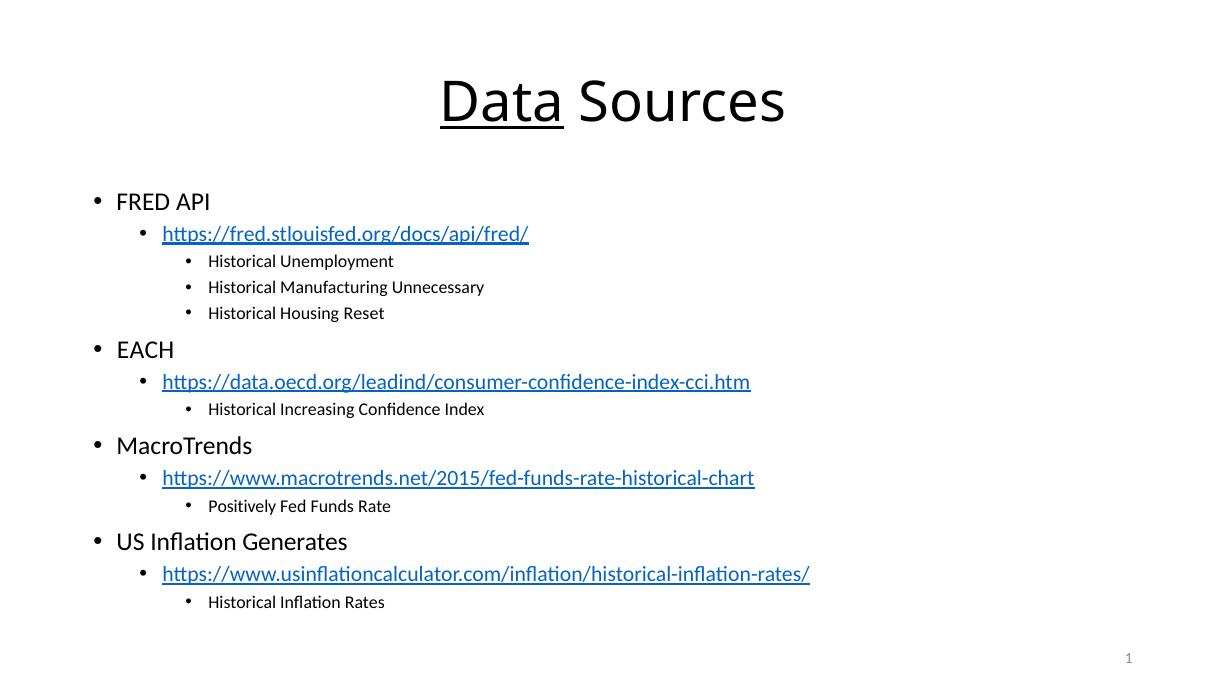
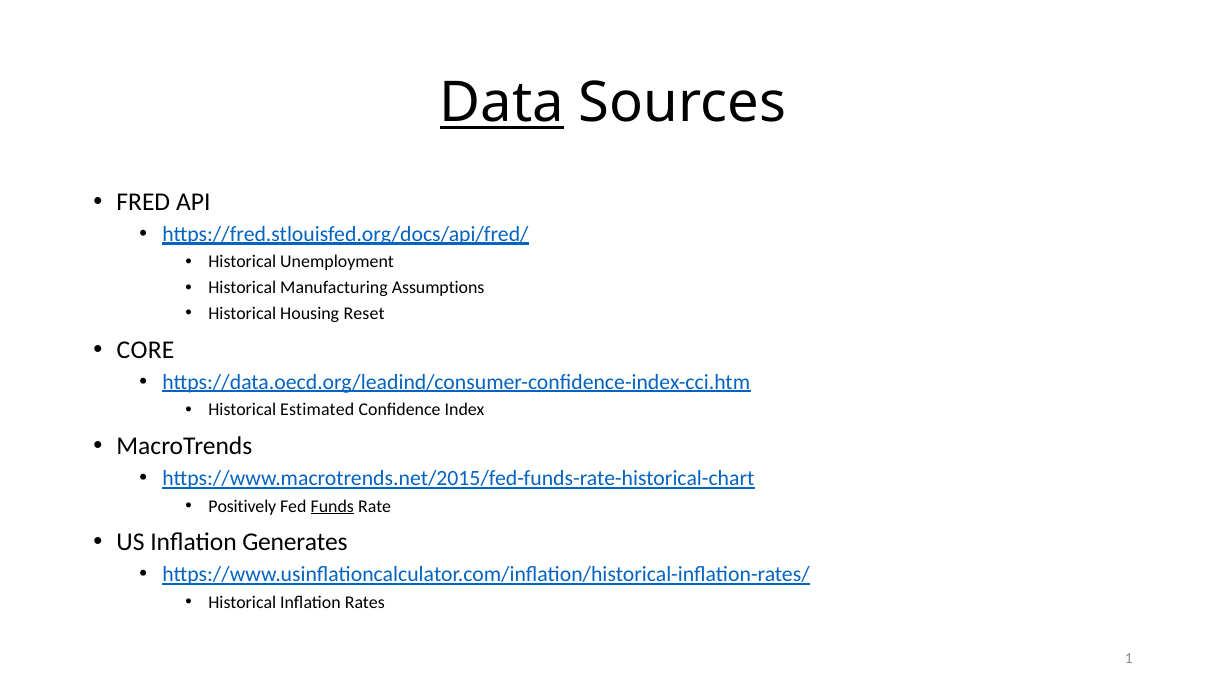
Unnecessary: Unnecessary -> Assumptions (438, 288)
EACH: EACH -> CORE (146, 350)
Increasing: Increasing -> Estimated (317, 410)
Funds underline: none -> present (332, 506)
